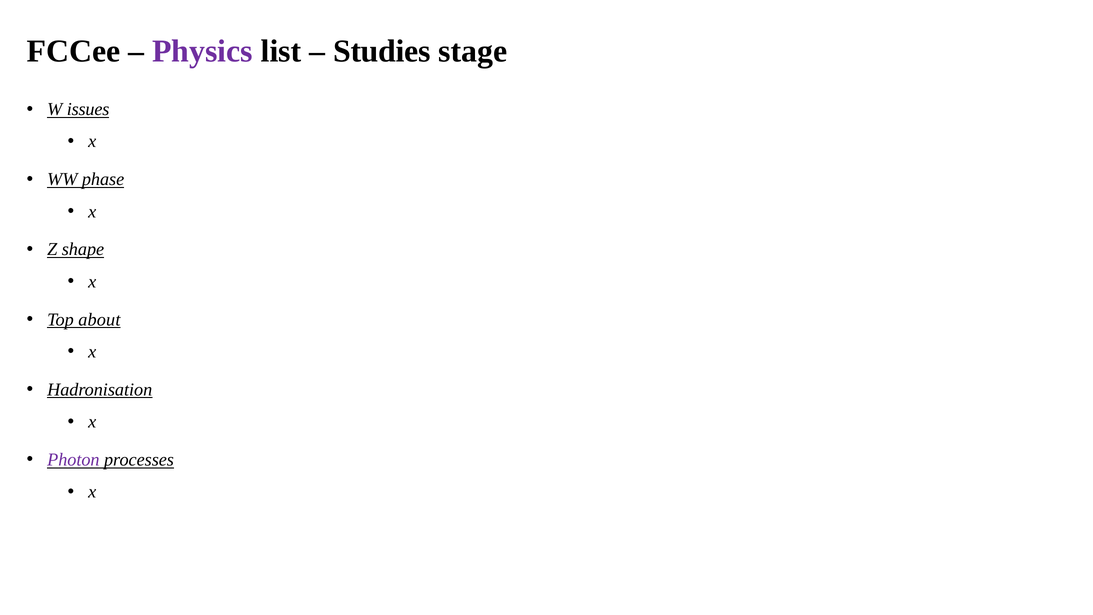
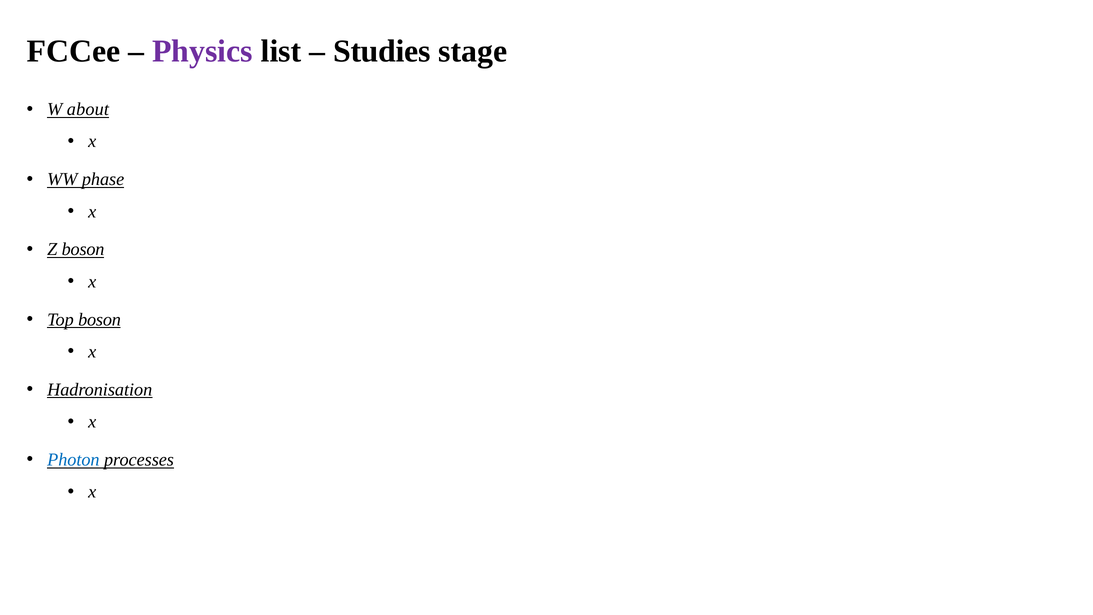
issues: issues -> about (88, 109)
Z shape: shape -> boson (83, 249)
Top about: about -> boson (100, 319)
Photon colour: purple -> blue (73, 460)
